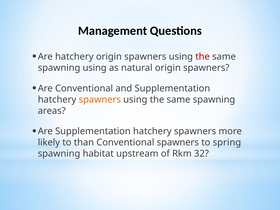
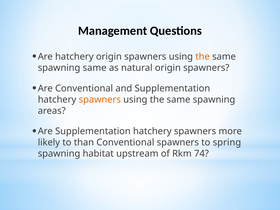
the colour: red -> orange (203, 57)
spawning using: using -> same (95, 68)
32: 32 -> 74 (201, 154)
